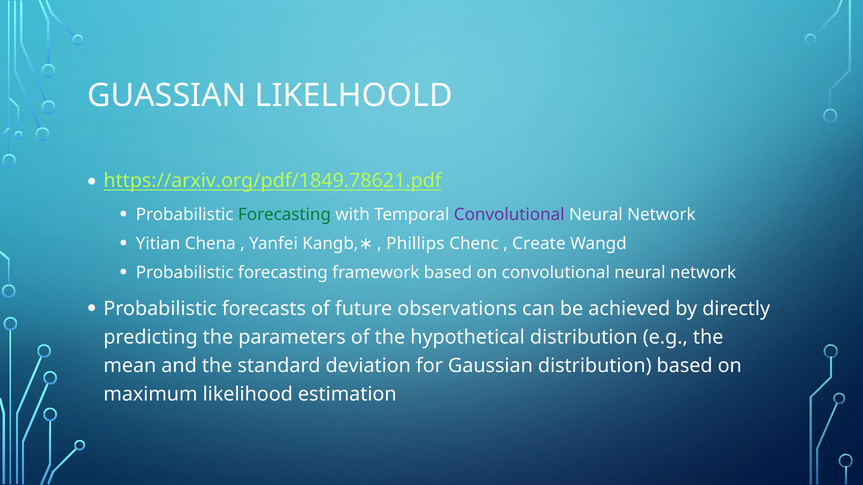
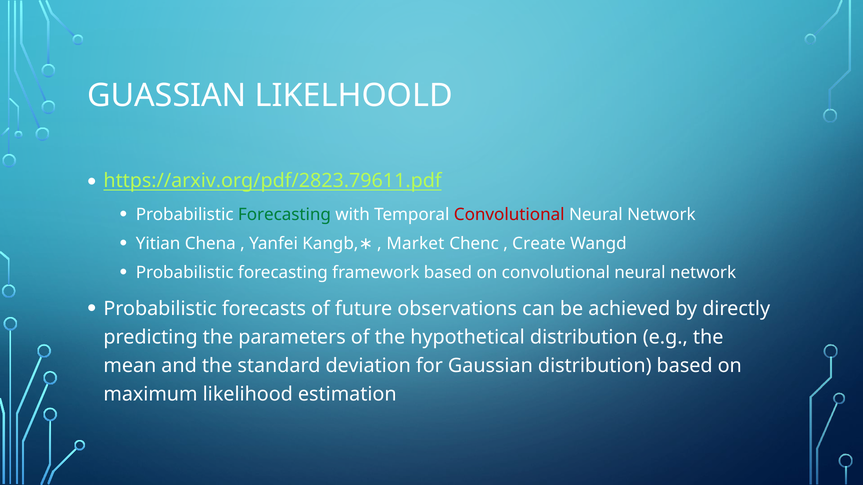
https://arxiv.org/pdf/1849.78621.pdf: https://arxiv.org/pdf/1849.78621.pdf -> https://arxiv.org/pdf/2823.79611.pdf (273, 181)
Convolutional colour: purple -> red (509, 215)
Phillips: Phillips -> Market (415, 244)
